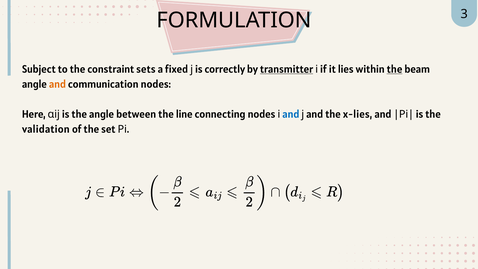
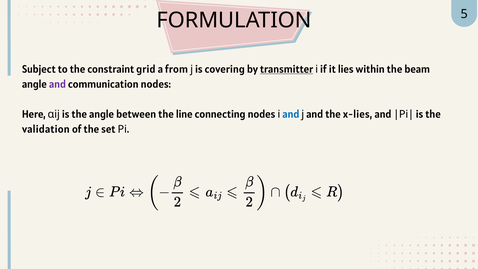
3: 3 -> 5 (464, 14)
sets: sets -> grid (146, 69)
fixed: fixed -> from (177, 69)
correctly: correctly -> covering (225, 69)
the underline: present -> none (395, 69)
and colour: orange -> purple (57, 84)
